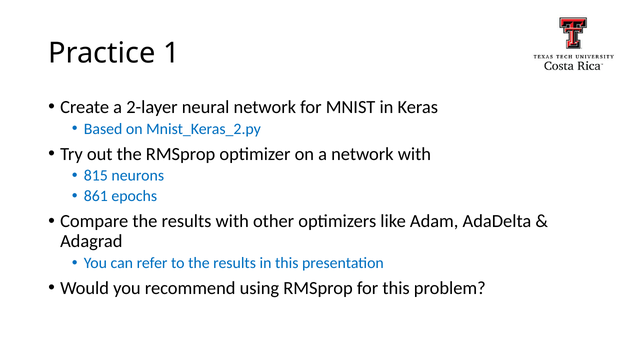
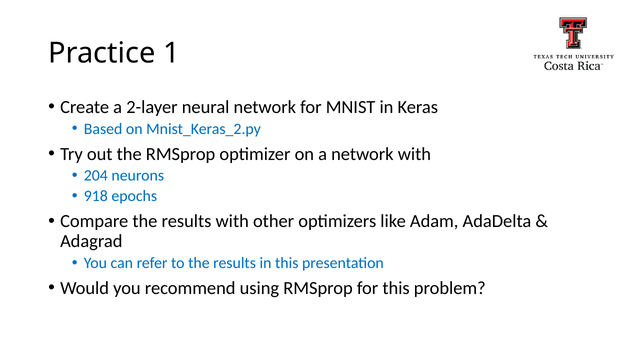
815: 815 -> 204 (96, 176)
861: 861 -> 918 (96, 196)
